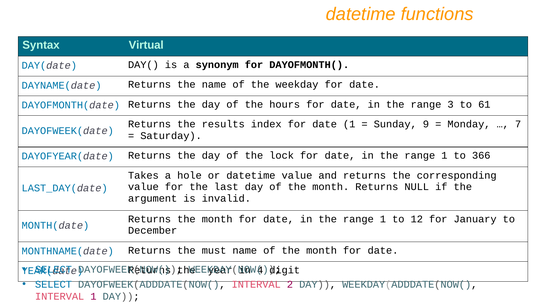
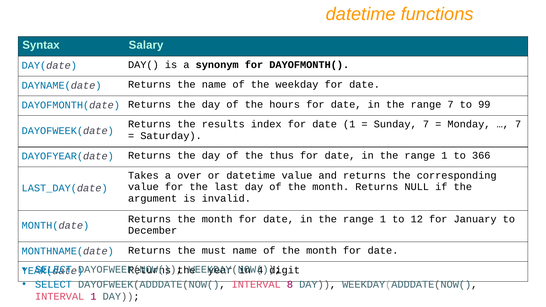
Virtual: Virtual -> Salary (146, 45)
range 3: 3 -> 7 (451, 104)
61: 61 -> 99 (484, 104)
Sunday 9: 9 -> 7 (426, 124)
lock: lock -> thus (282, 156)
hole: hole -> over (189, 175)
2: 2 -> 8 (290, 284)
